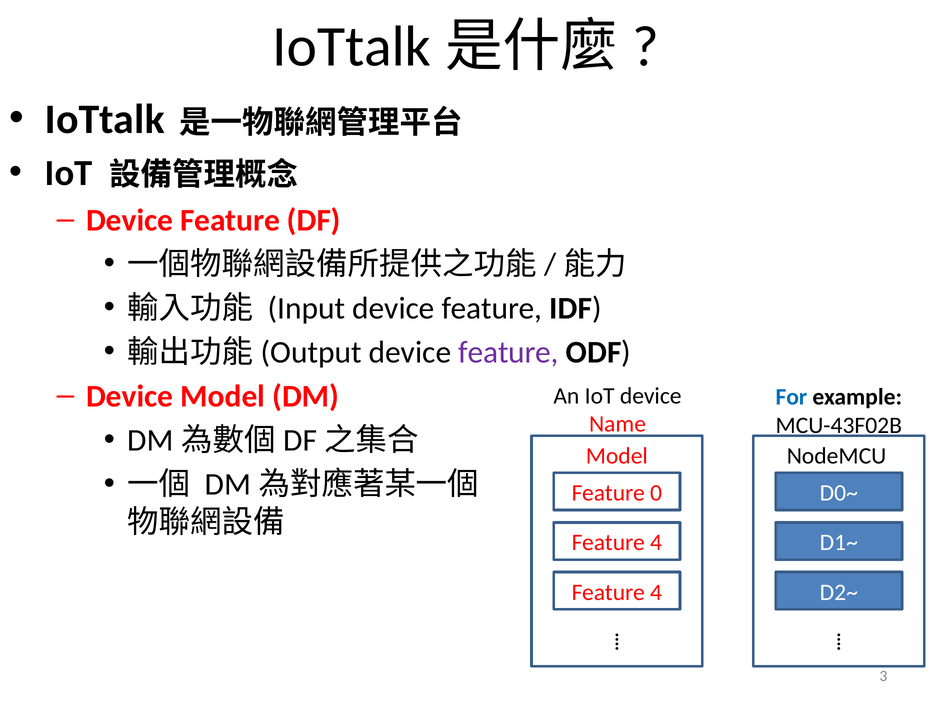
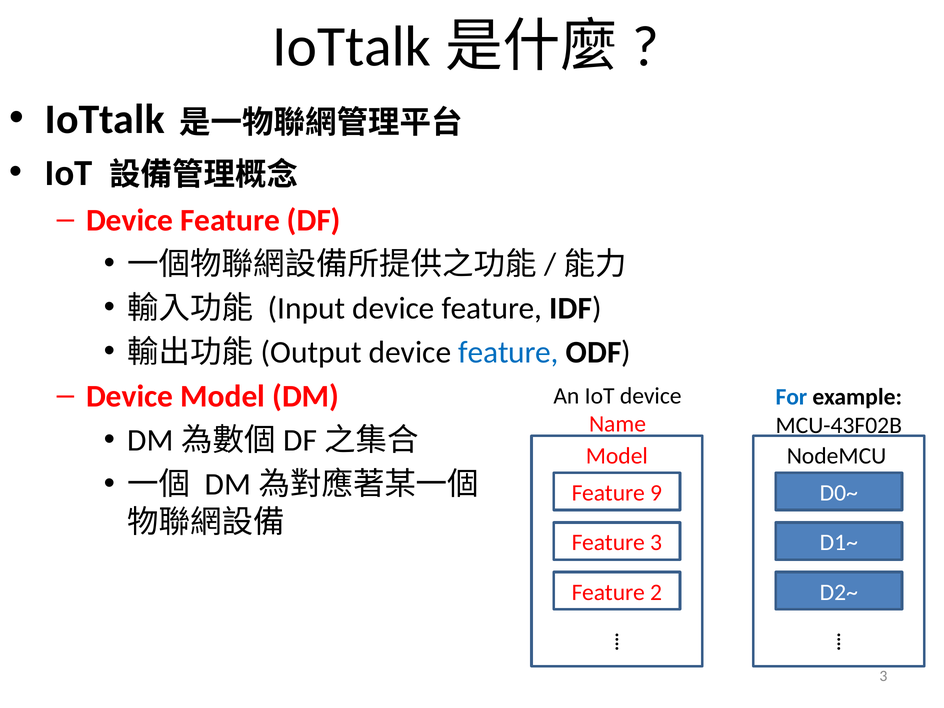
feature colour: purple -> blue (509, 352)
0: 0 -> 9 (656, 493)
4: 4 -> 3 (656, 543)
4: 4 -> 2 (656, 592)
